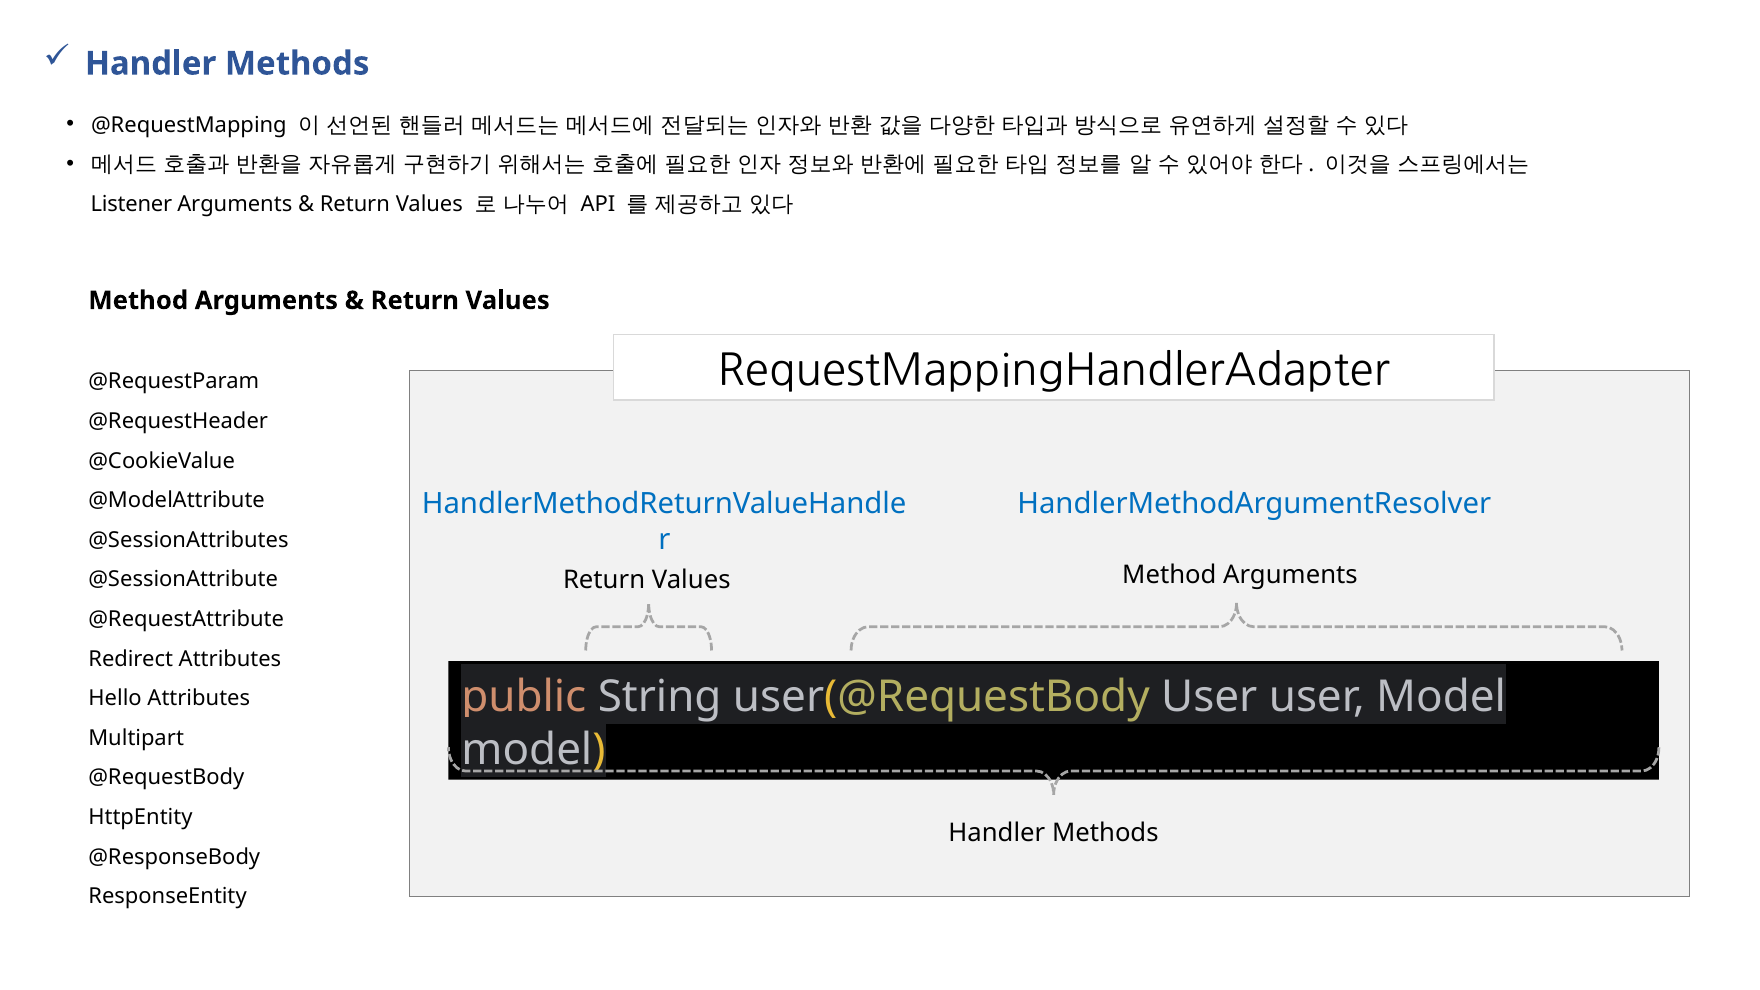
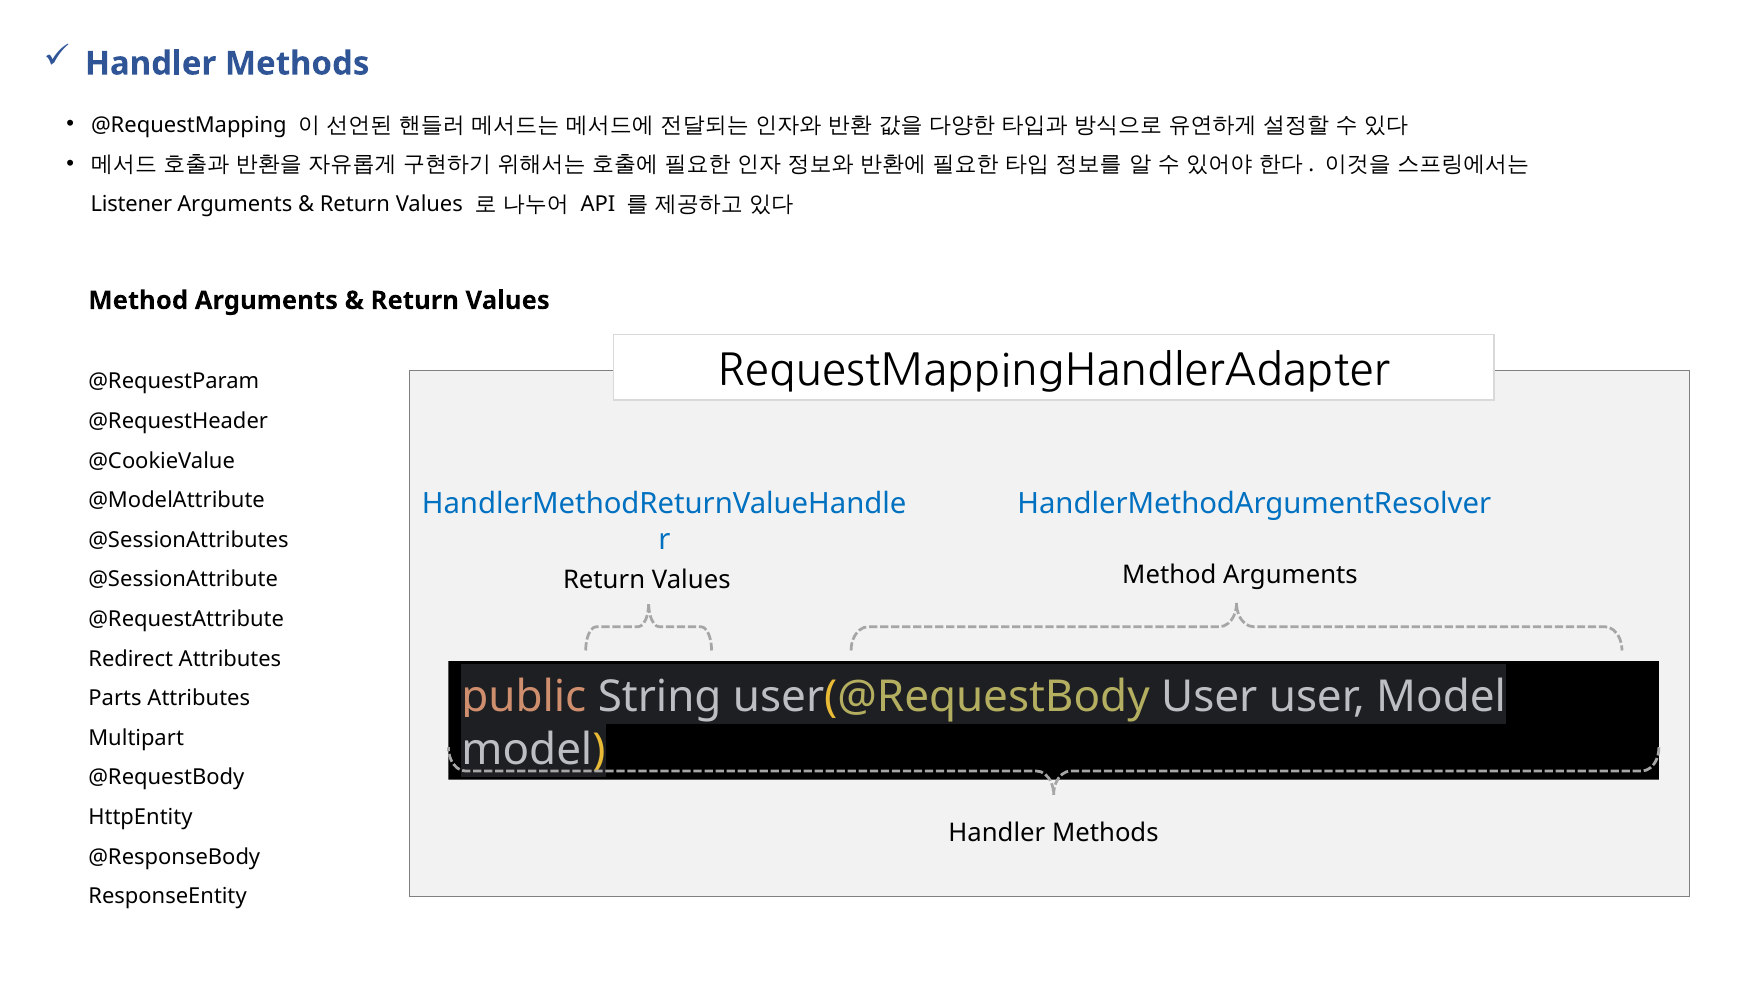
Hello: Hello -> Parts (115, 698)
